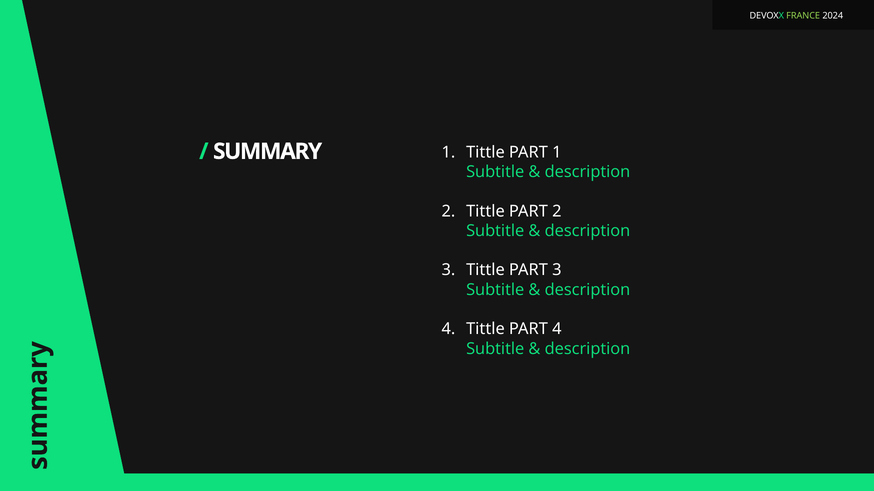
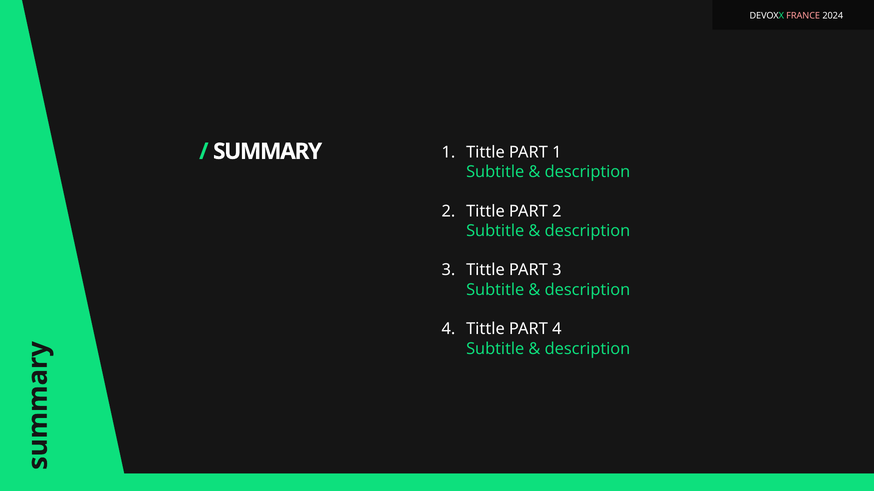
FRANCE colour: light green -> pink (803, 16)
